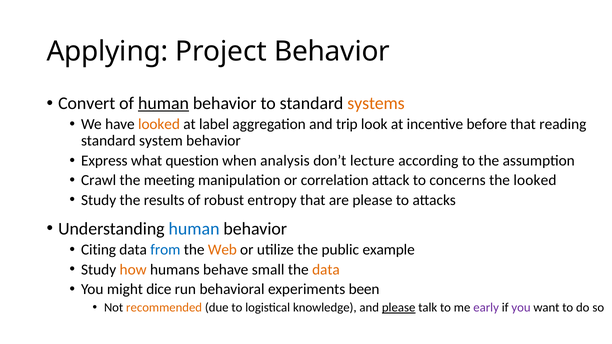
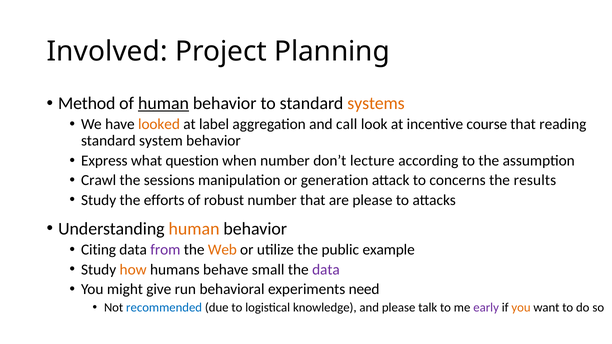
Applying: Applying -> Involved (107, 51)
Project Behavior: Behavior -> Planning (332, 51)
Convert: Convert -> Method (87, 103)
trip: trip -> call (347, 125)
before: before -> course (487, 125)
when analysis: analysis -> number (285, 161)
meeting: meeting -> sessions (169, 180)
correlation: correlation -> generation (335, 180)
the looked: looked -> results (535, 180)
results: results -> efforts (164, 200)
robust entropy: entropy -> number (272, 200)
human colour: blue -> orange (194, 229)
from colour: blue -> purple (165, 250)
data colour: orange -> purple (326, 270)
dice: dice -> give (159, 289)
been: been -> need (364, 289)
recommended colour: orange -> blue (164, 308)
please underline: present -> none (399, 308)
you colour: purple -> orange (521, 308)
